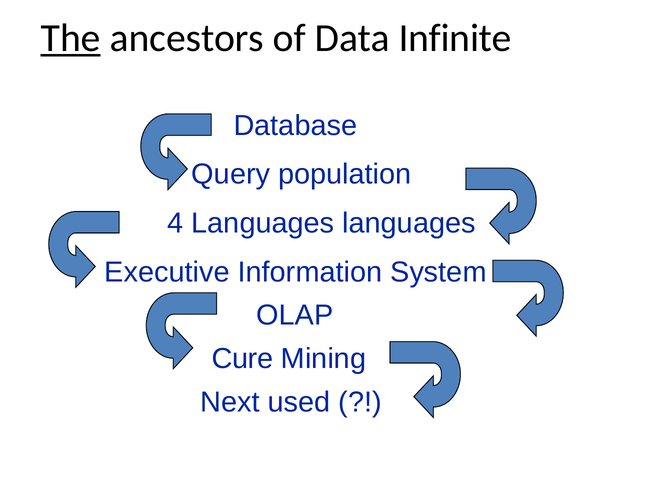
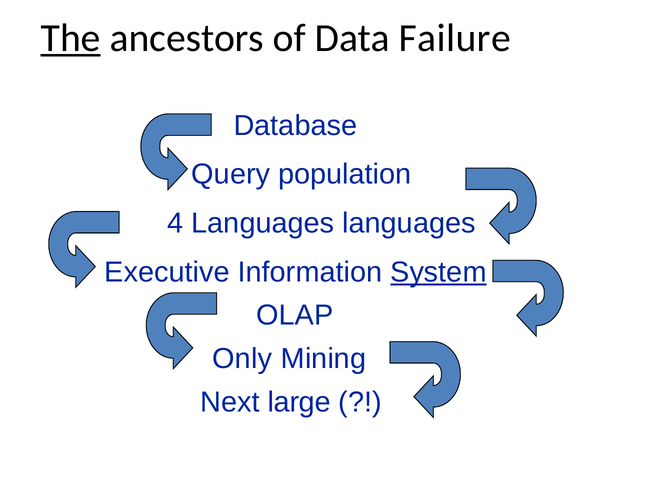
Infinite: Infinite -> Failure (455, 38)
System underline: none -> present (438, 272)
Cure: Cure -> Only (242, 358)
used: used -> large (299, 402)
